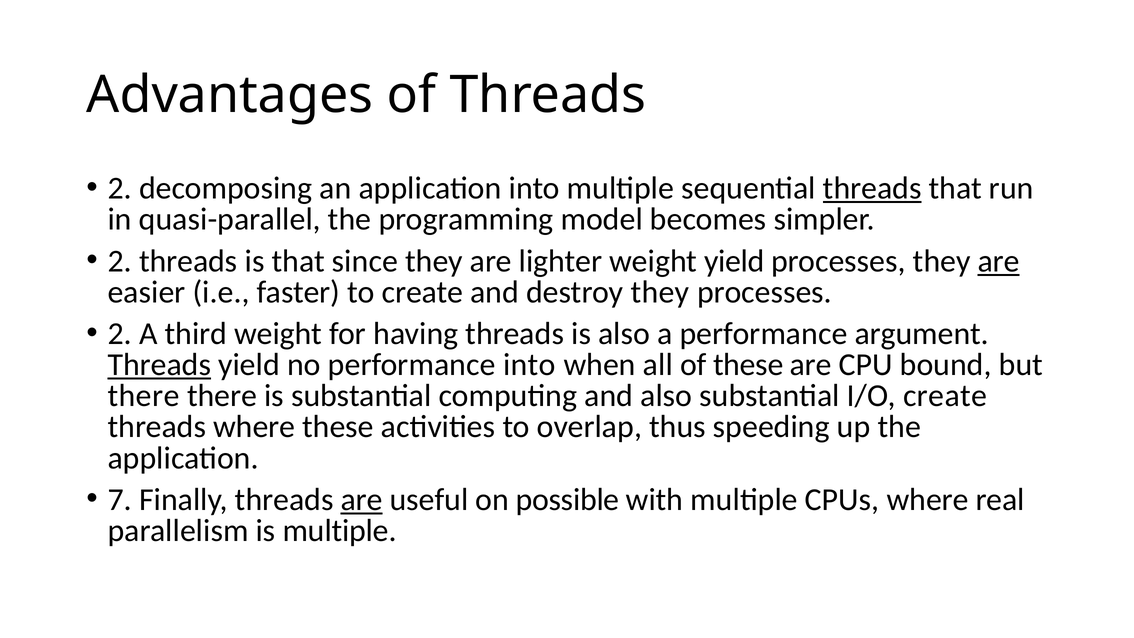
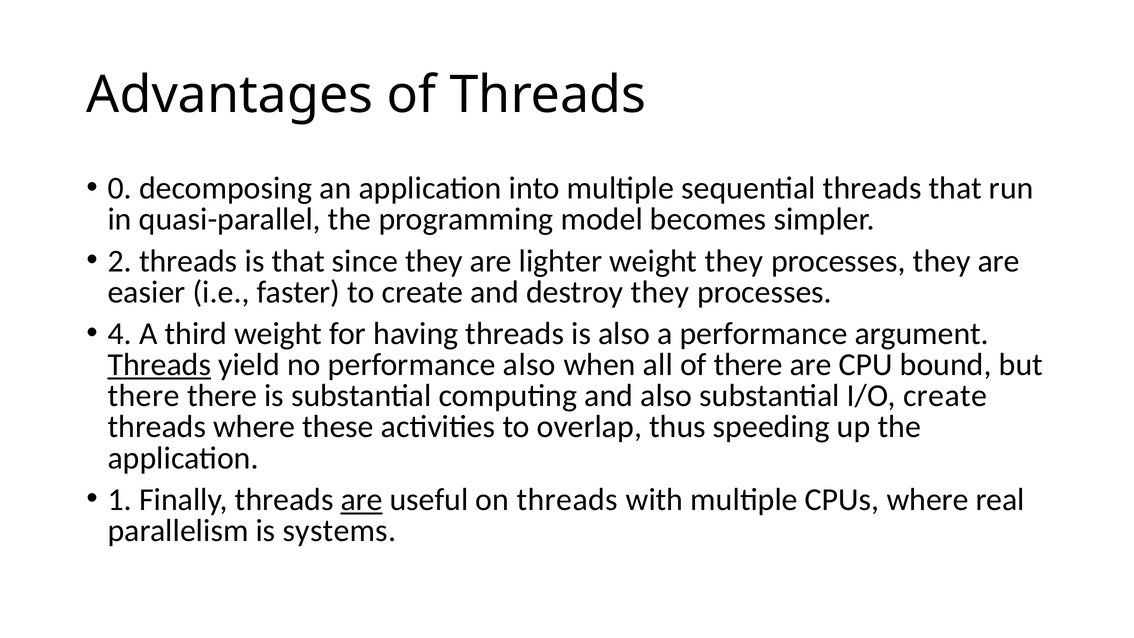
2: 2 -> 0 (120, 188)
threads underline: present -> none (872, 188)
weight yield: yield -> they (734, 261)
are underline: present -> none (999, 261)
2: 2 -> 4 (120, 334)
performance into: into -> also (529, 365)
of these: these -> there (748, 365)
7: 7 -> 1 (120, 500)
on possible: possible -> threads (567, 500)
is multiple: multiple -> systems (339, 531)
